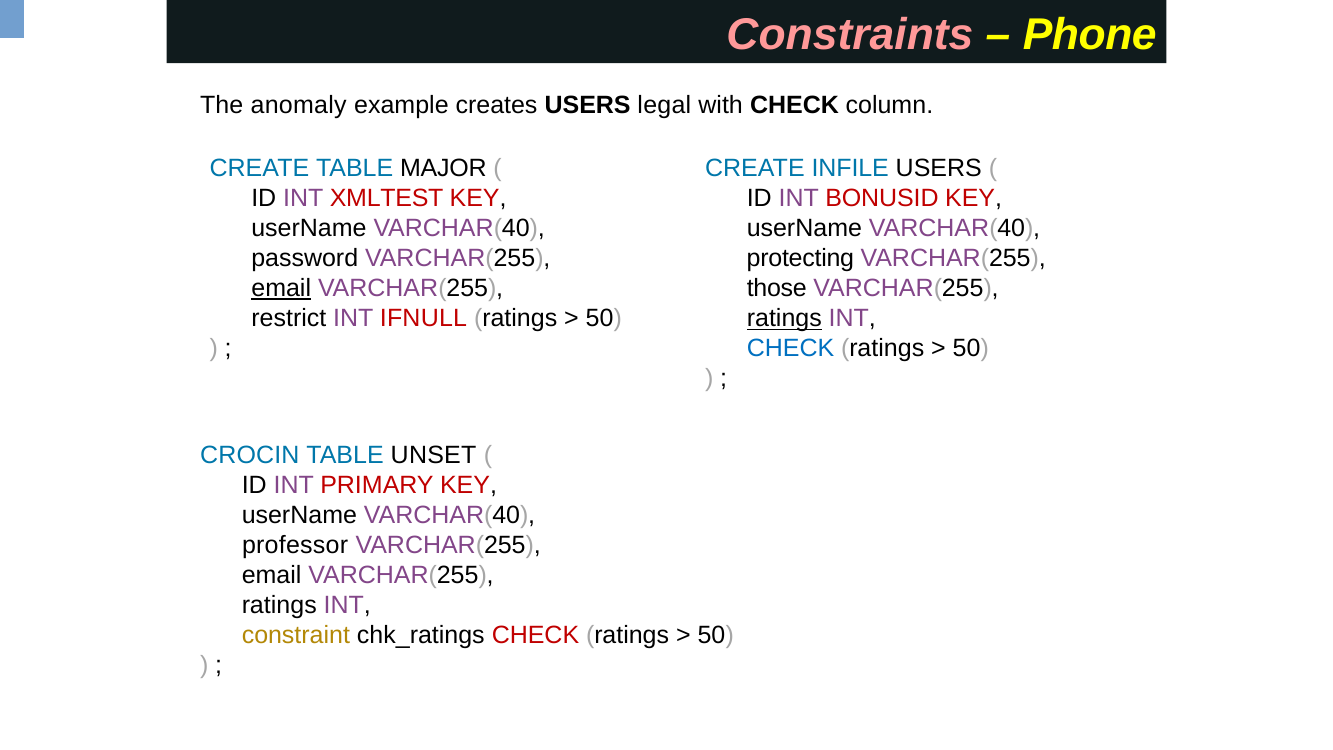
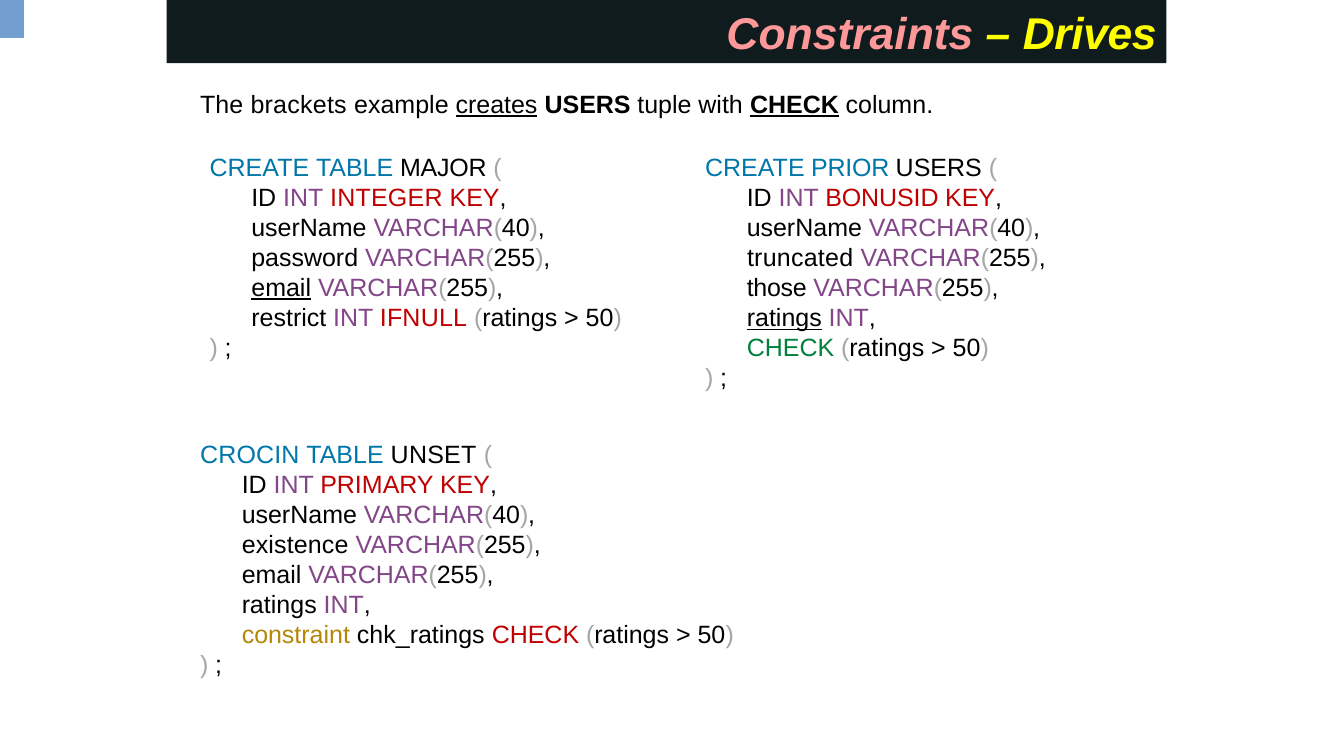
Phone: Phone -> Drives (1090, 35)
anomaly: anomaly -> brackets (299, 105)
creates underline: none -> present (496, 105)
legal: legal -> tuple (665, 105)
CHECK underline: none -> present (794, 105)
INFILE: INFILE -> PRIOR (850, 169)
XMLTEST: XMLTEST -> INTEGER (386, 198)
protecting: protecting -> truncated (800, 259)
CHECK colour: blue -> green (791, 349)
professor: professor -> existence (295, 545)
